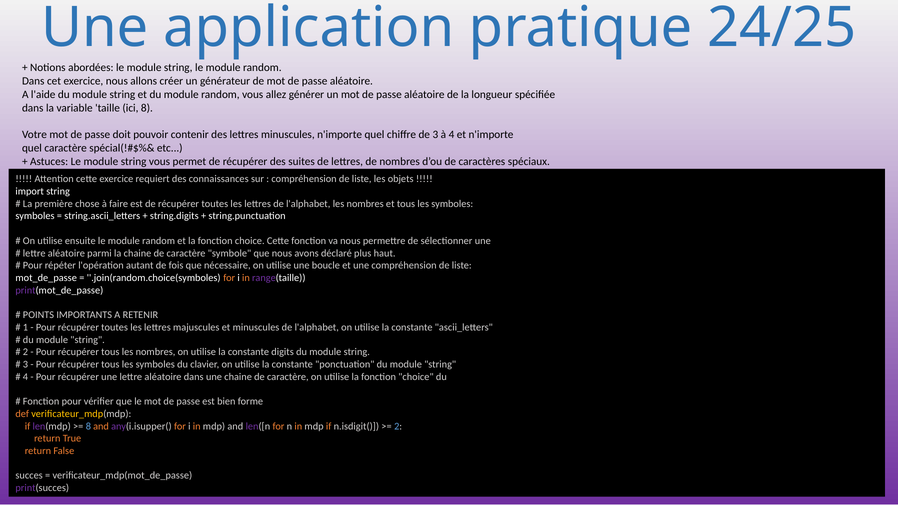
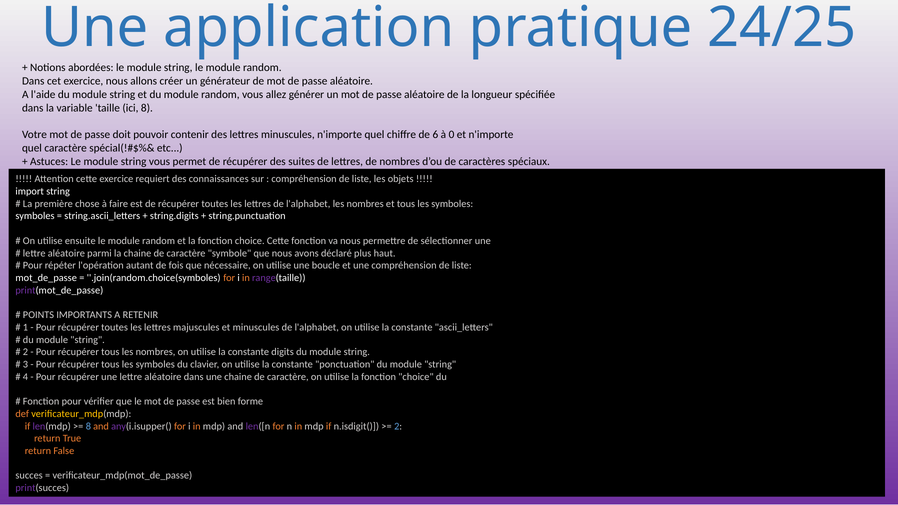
de 3: 3 -> 6 (435, 135)
à 4: 4 -> 0 (451, 135)
